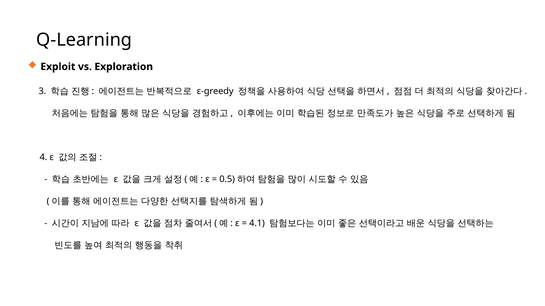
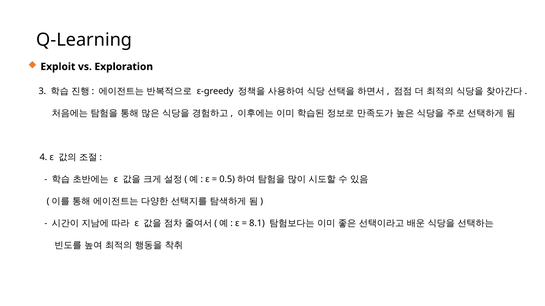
4.1: 4.1 -> 8.1 (257, 224)
